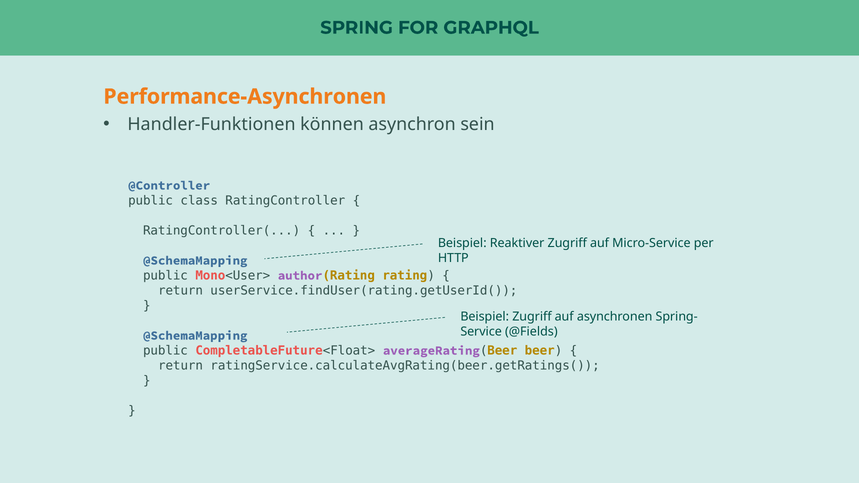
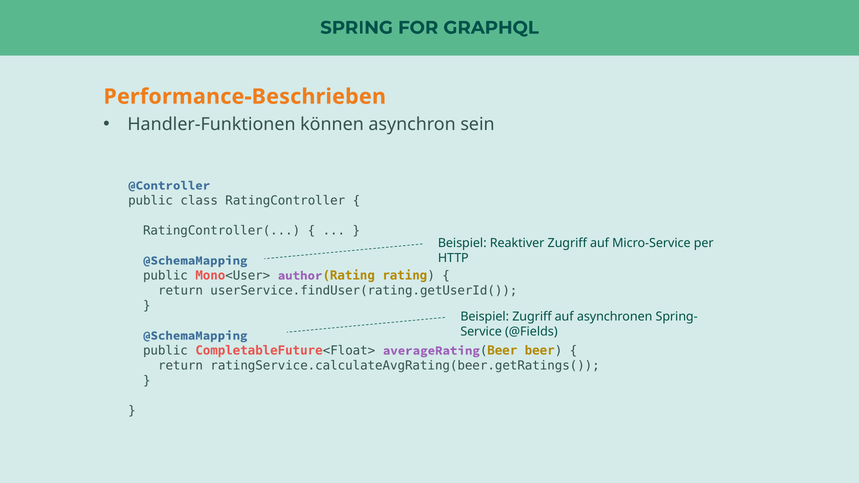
Performance-Asynchronen: Performance-Asynchronen -> Performance-Beschrieben (245, 97)
